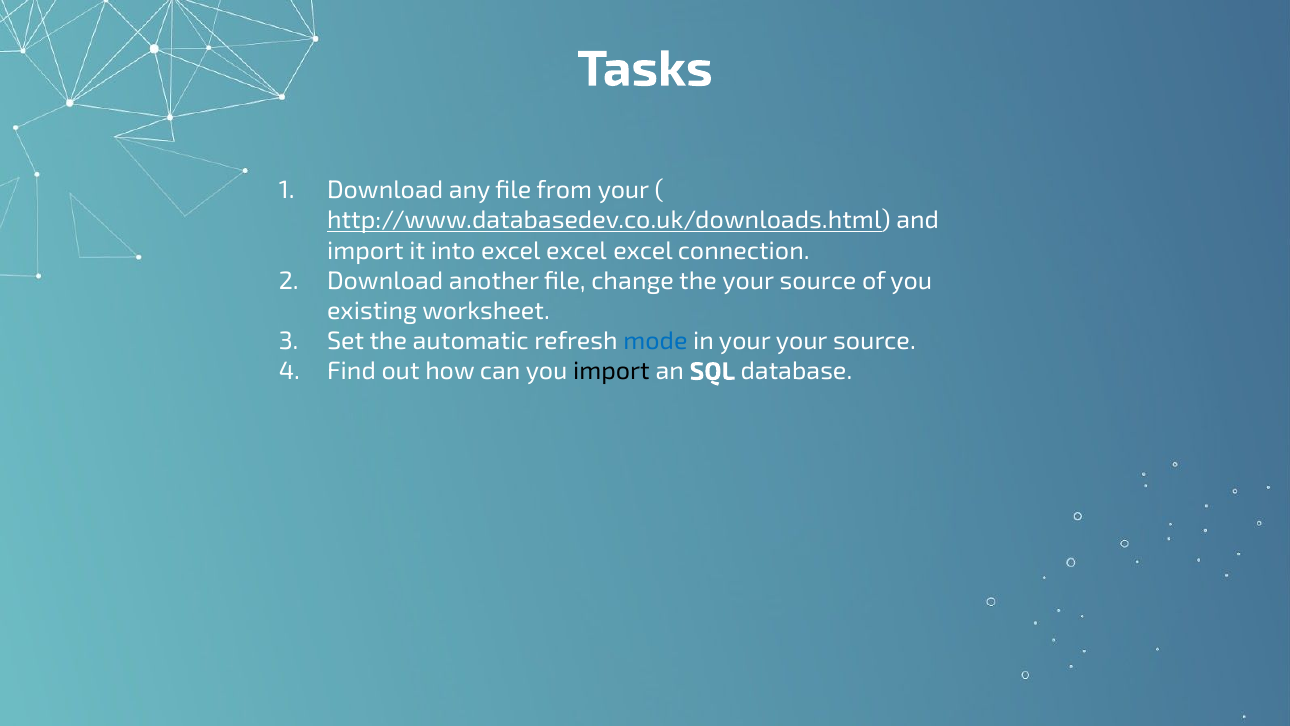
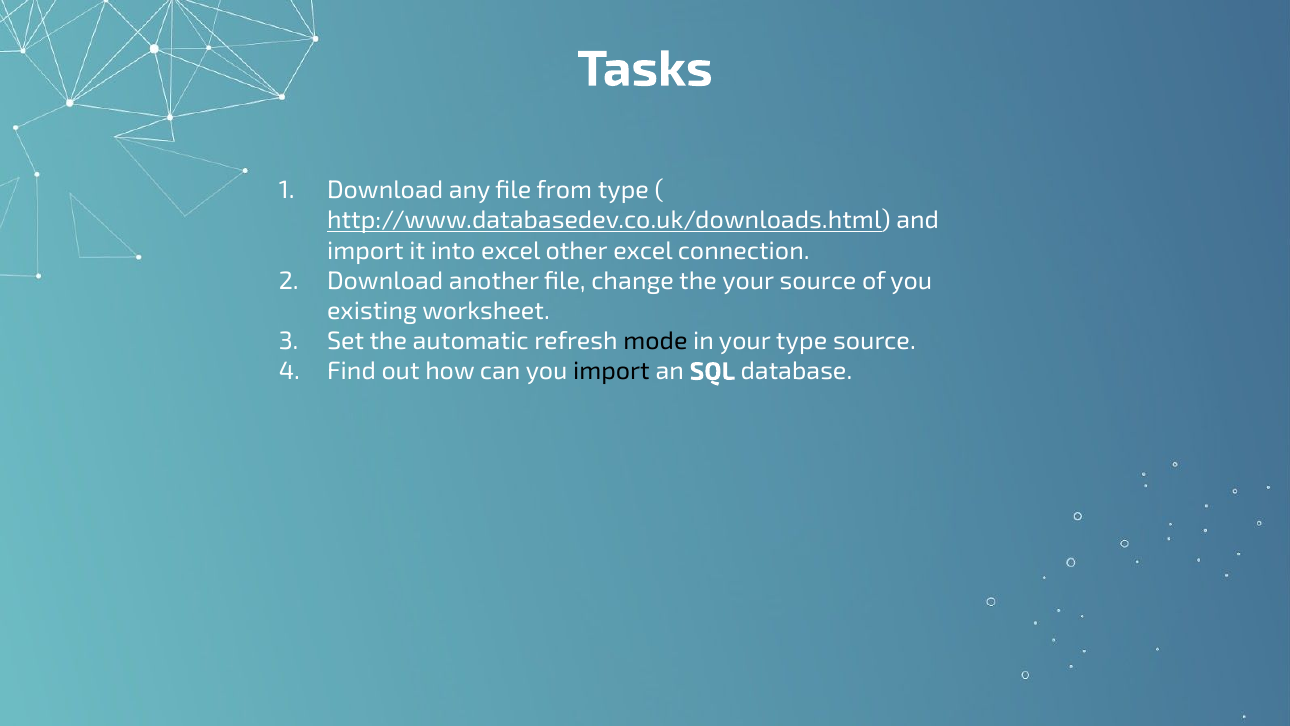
from your: your -> type (623, 190)
into excel excel: excel -> other (577, 251)
mode colour: blue -> black (655, 341)
your your: your -> type (802, 341)
